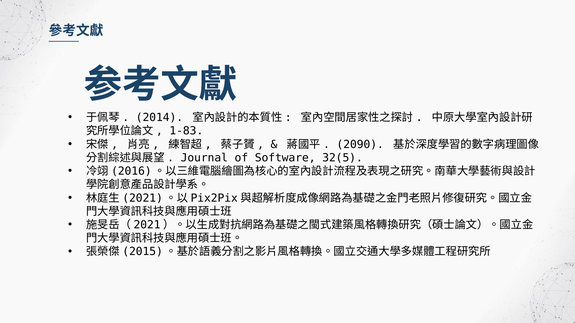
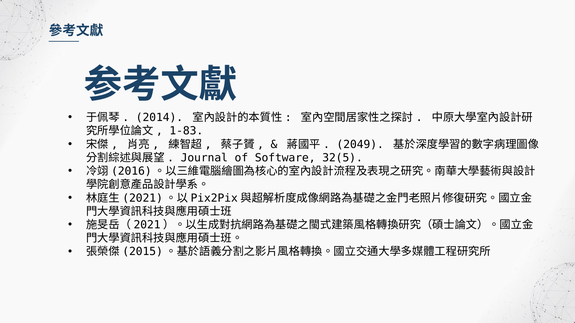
2090: 2090 -> 2049 (360, 145)
